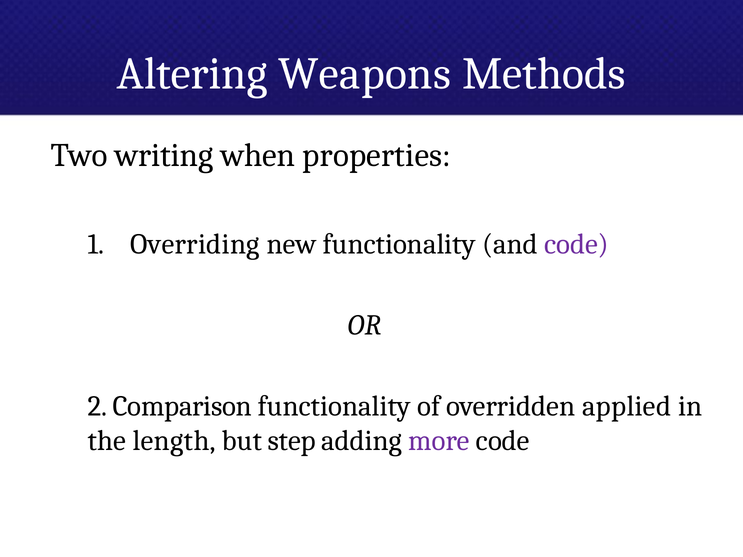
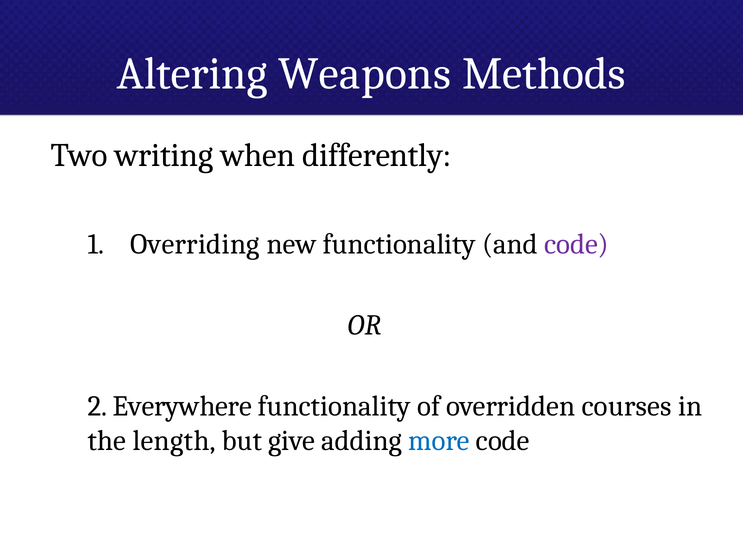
properties: properties -> differently (377, 155)
Comparison: Comparison -> Everywhere (182, 406)
applied: applied -> courses (627, 406)
step: step -> give (292, 441)
more colour: purple -> blue (439, 441)
